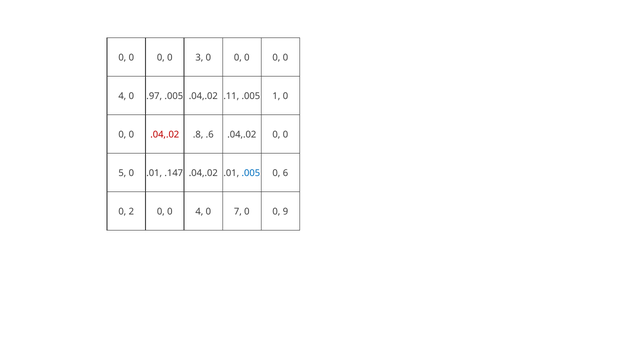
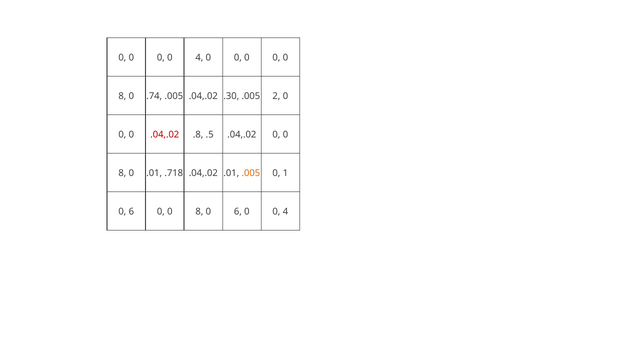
0 0 0 3: 3 -> 4 (199, 58)
4: 4 -> 8 (122, 96)
.97: .97 -> .74 (154, 96)
.11: .11 -> .30 (231, 96)
1: 1 -> 2 (276, 96)
.6: .6 -> .5 (210, 135)
5: 5 -> 8 (122, 173)
.147: .147 -> .718 (174, 173)
.005 colour: blue -> orange (251, 173)
6: 6 -> 1 (285, 173)
2: 2 -> 6 (131, 212)
4: 4 -> 8 (199, 212)
7: 7 -> 6 (238, 212)
9: 9 -> 4 (285, 212)
